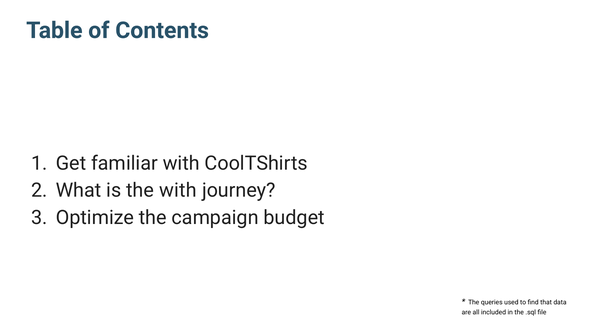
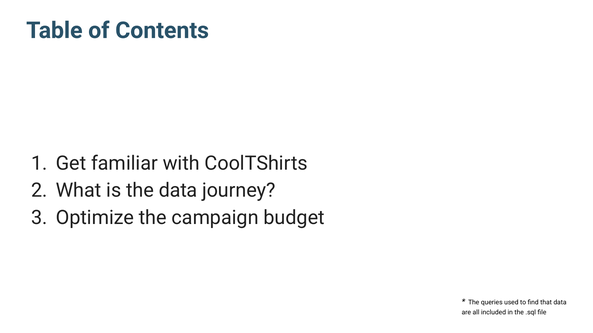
the with: with -> data (178, 191)
